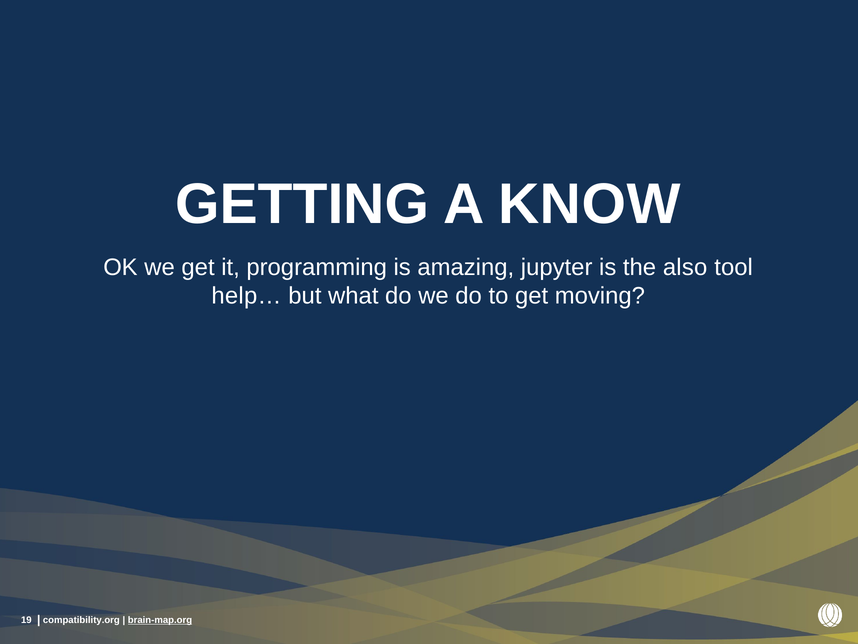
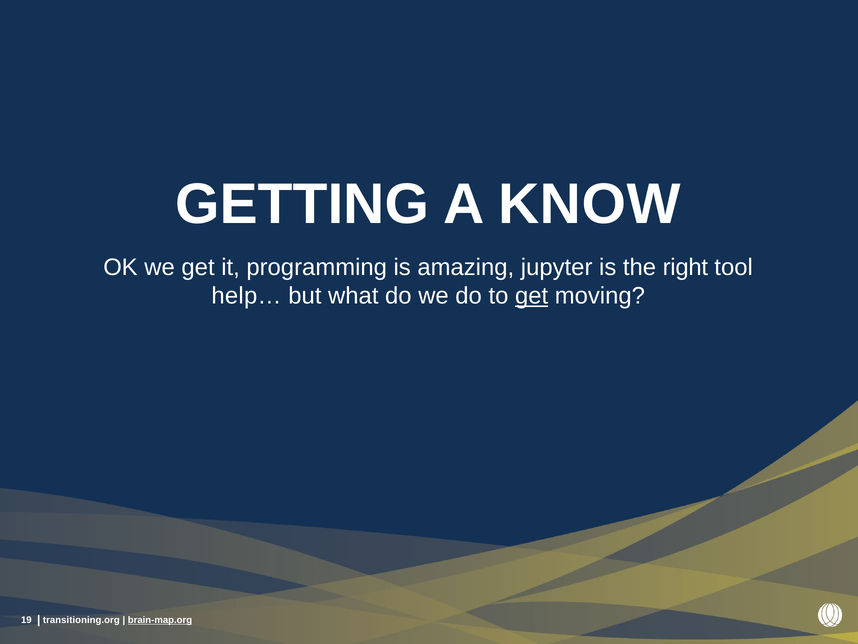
also: also -> right (685, 267)
get underline: none -> present (532, 296)
compatibility.org: compatibility.org -> transitioning.org (81, 620)
